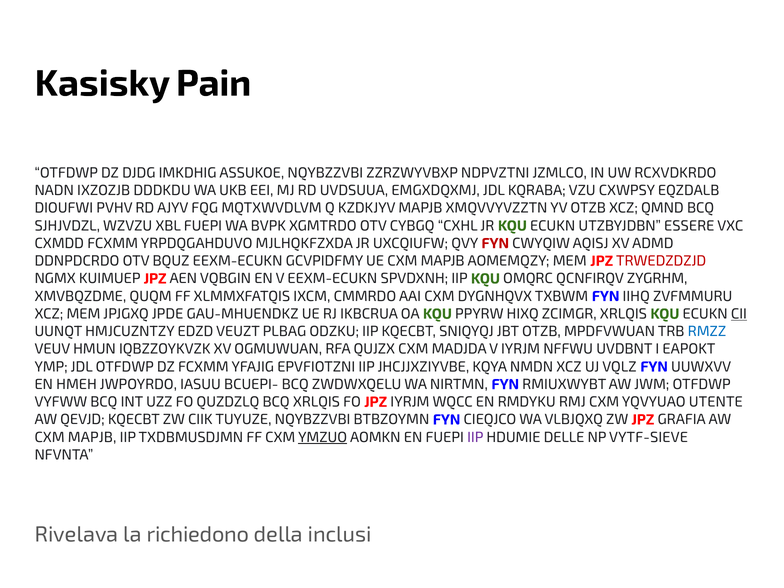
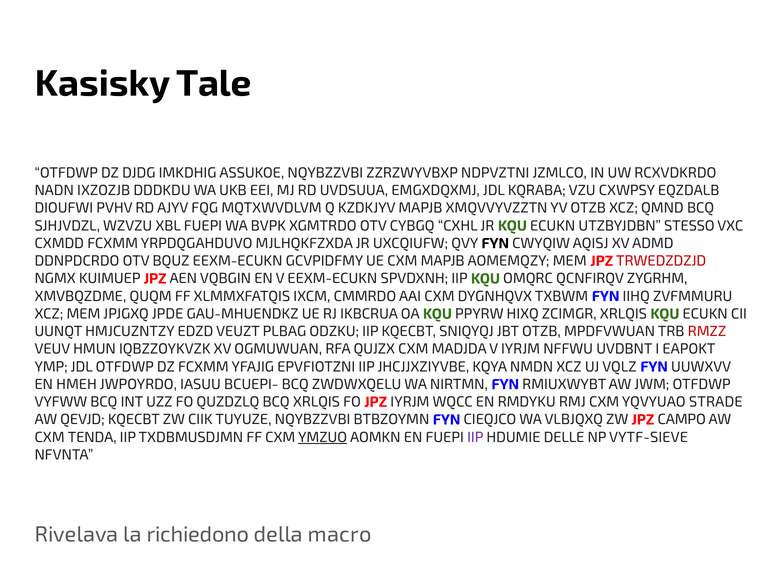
Pain: Pain -> Tale (214, 83)
ESSERE: ESSERE -> STESSO (689, 226)
FYN colour: red -> black (495, 243)
CII underline: present -> none (739, 314)
RMZZ colour: blue -> red (707, 331)
UTENTE: UTENTE -> STRADE (716, 402)
GRAFIA: GRAFIA -> CAMPO (682, 420)
MAPJB: MAPJB -> TENDA (92, 437)
inclusi: inclusi -> macro (340, 534)
